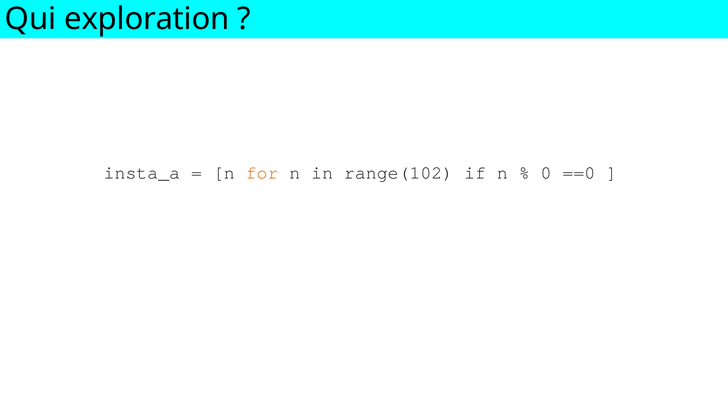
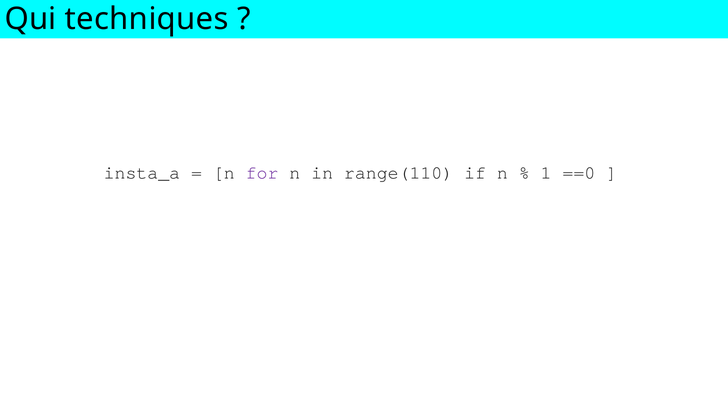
exploration: exploration -> techniques (147, 19)
for colour: orange -> purple (262, 172)
range(102: range(102 -> range(110 (399, 172)
0: 0 -> 1 (546, 172)
